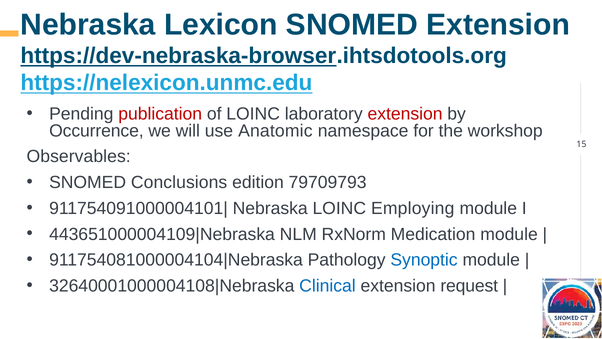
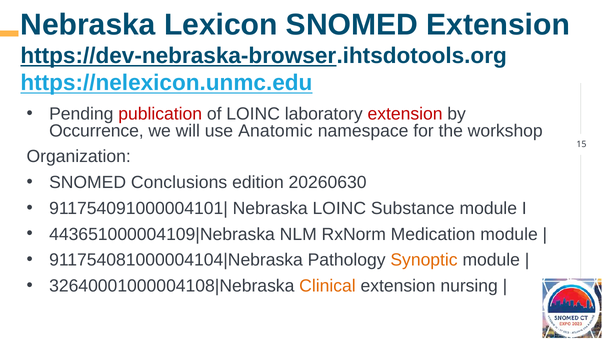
Observables: Observables -> Organization (79, 156)
79709793: 79709793 -> 20260630 (328, 182)
Employing: Employing -> Substance (413, 208)
Synoptic colour: blue -> orange (424, 260)
Clinical colour: blue -> orange (327, 286)
request: request -> nursing (469, 286)
